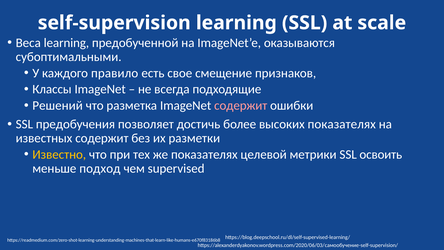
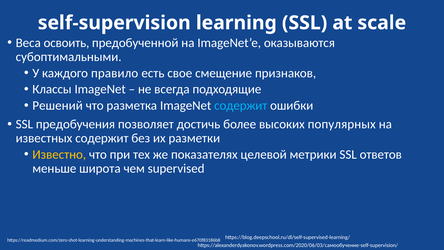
Веса learning: learning -> освоить (66, 43)
содержит colour: pink -> light blue (241, 106)
высоких показателях: показателях -> популярных (342, 124)
освоить: освоить -> ответов (381, 154)
подход: подход -> широта (100, 168)
